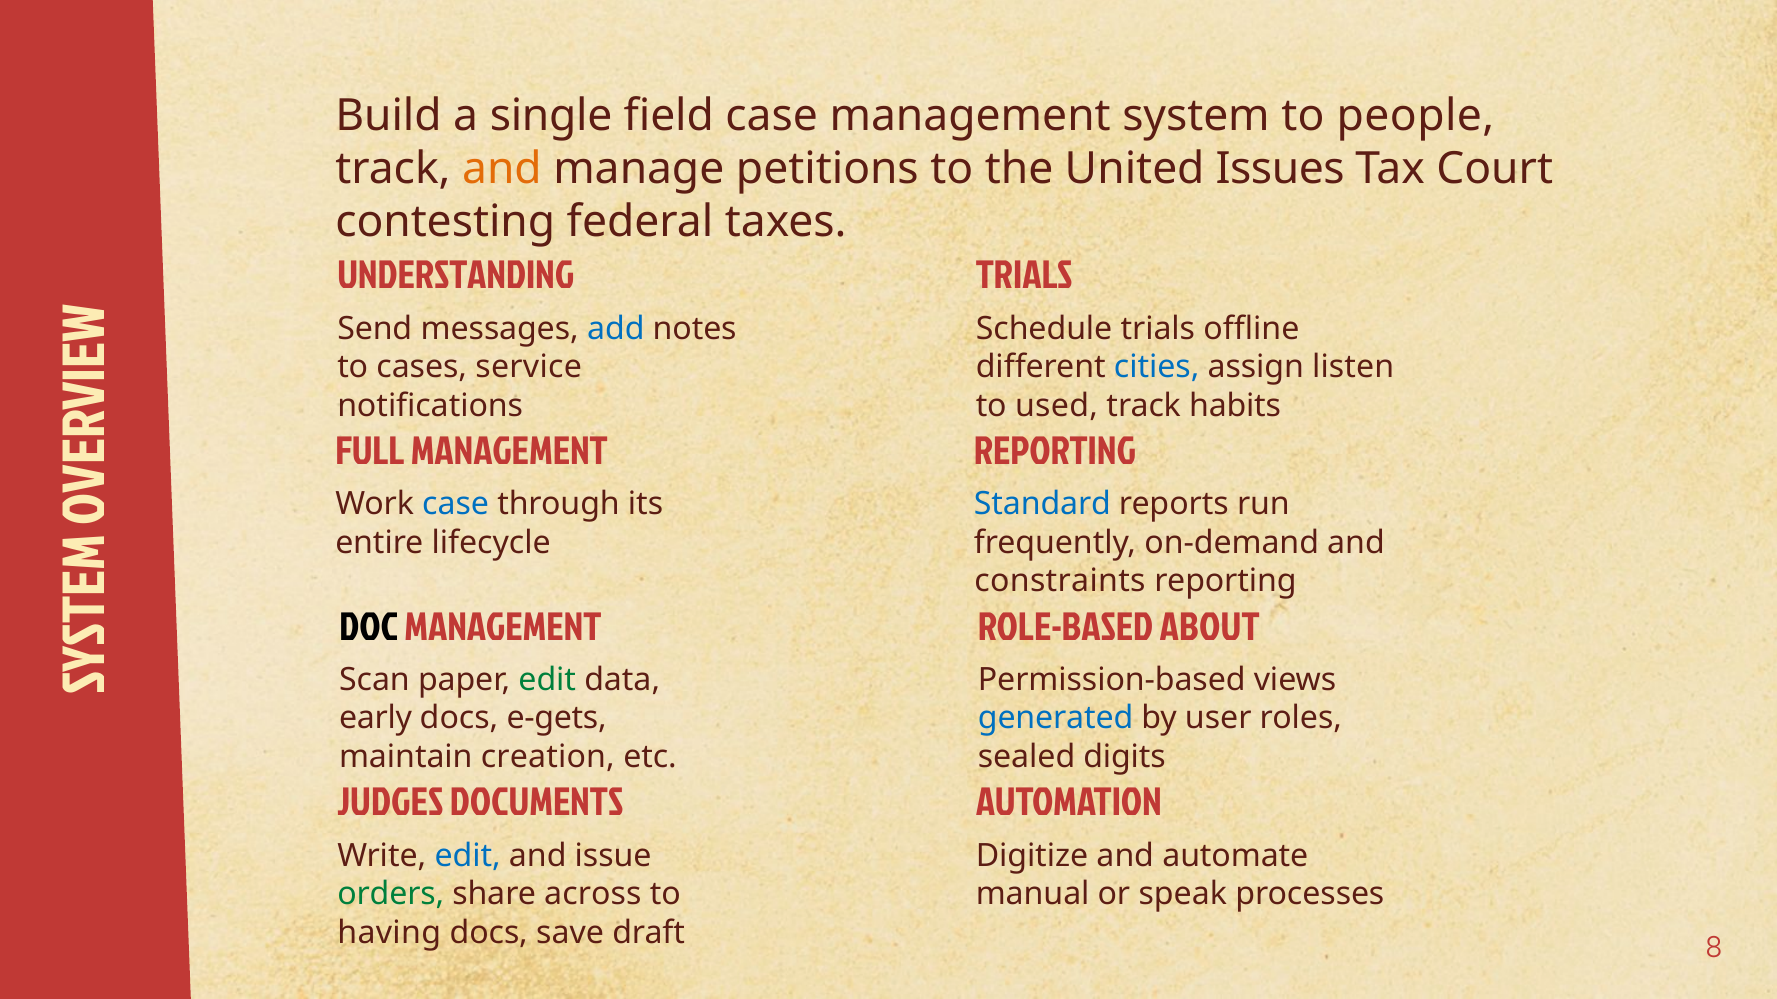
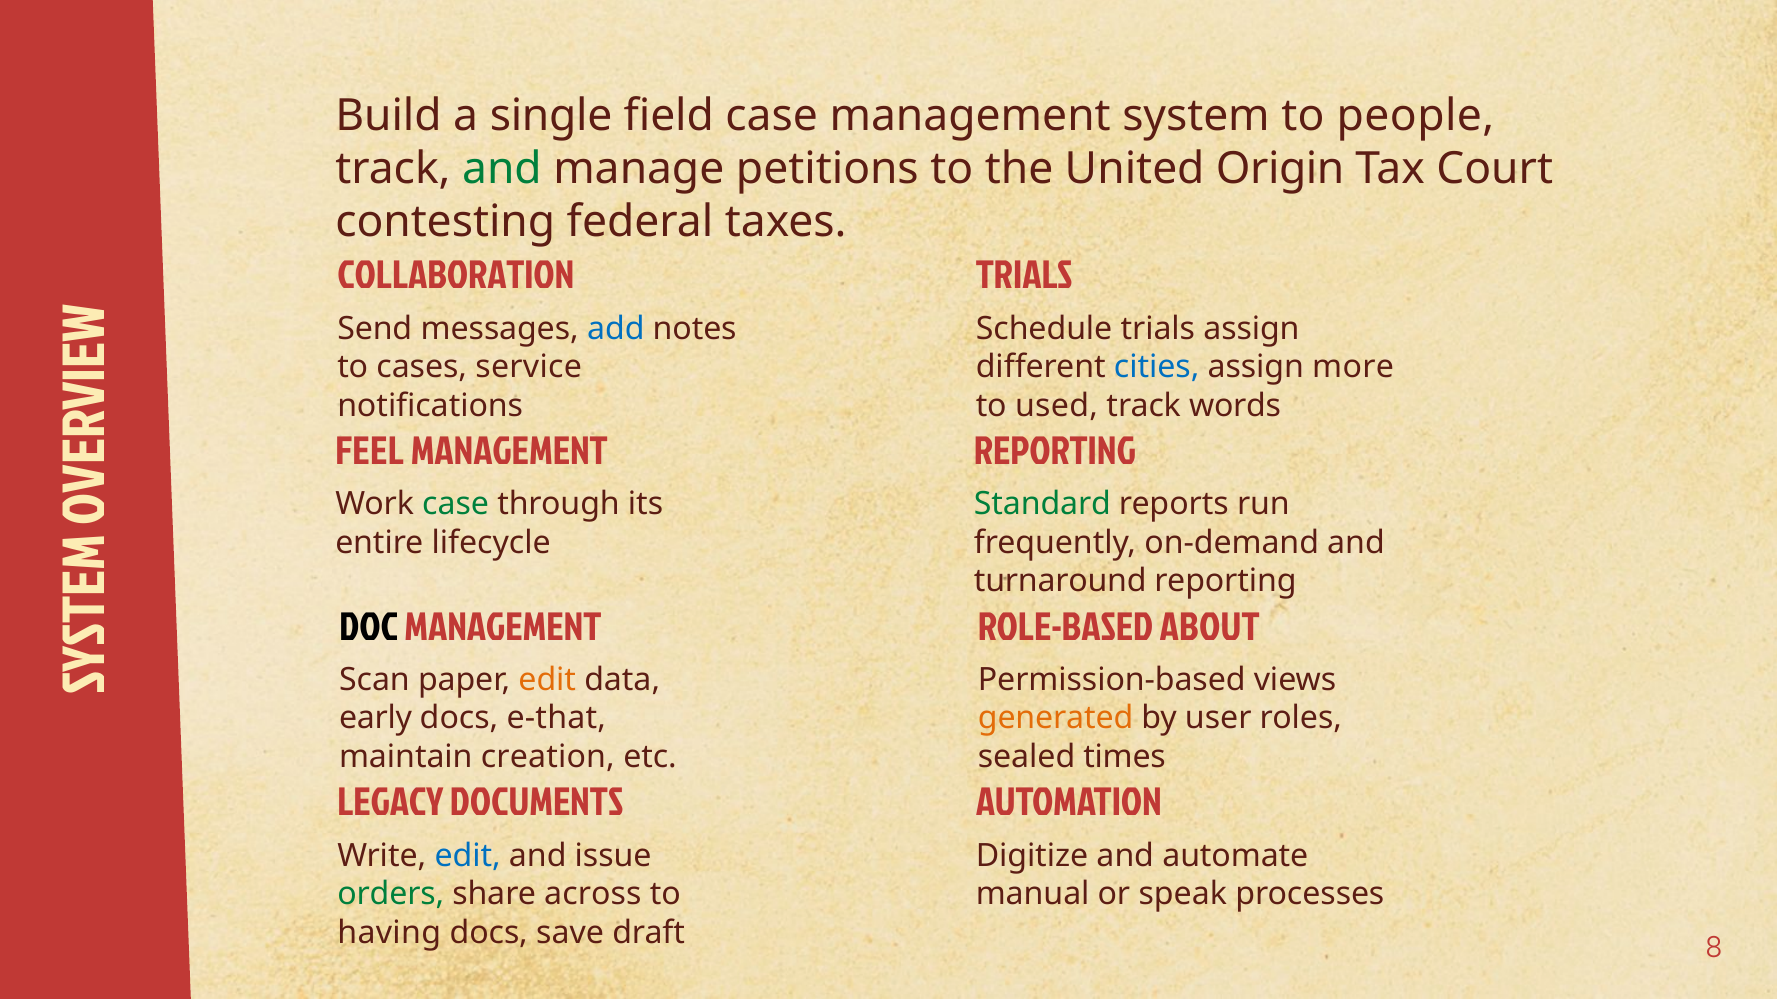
and colour: orange -> green (502, 169)
Issues: Issues -> Origin (1280, 169)
UNDERSTANDING: UNDERSTANDING -> COLLABORATION (456, 276)
trials offline: offline -> assign (1251, 329)
listen: listen -> more (1353, 367)
habits: habits -> words (1235, 406)
FULL: FULL -> FEEL (370, 452)
case colour: blue -> green (456, 504)
Standard colour: blue -> green (1042, 505)
constraints: constraints -> turnaround (1060, 582)
edit colour: green -> orange (547, 680)
e-gets: e-gets -> e-that (556, 719)
generated colour: blue -> orange (1056, 719)
digits: digits -> times (1125, 757)
JUDGES: JUDGES -> LEGACY (391, 803)
